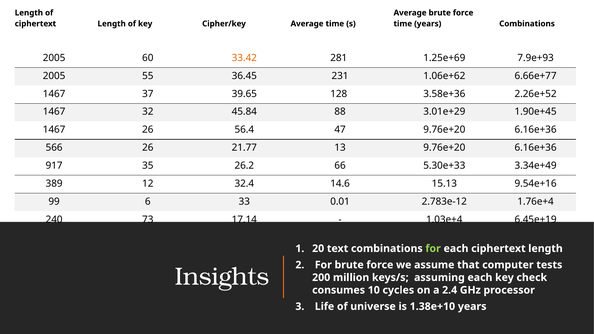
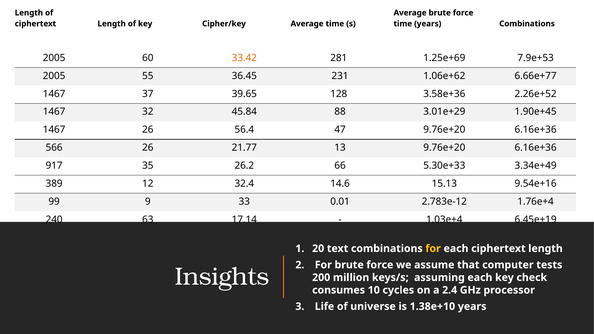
7.9e+93: 7.9e+93 -> 7.9e+53 (536, 58)
6: 6 -> 9 (148, 202)
73: 73 -> 63 (148, 220)
for colour: light green -> yellow (433, 249)
